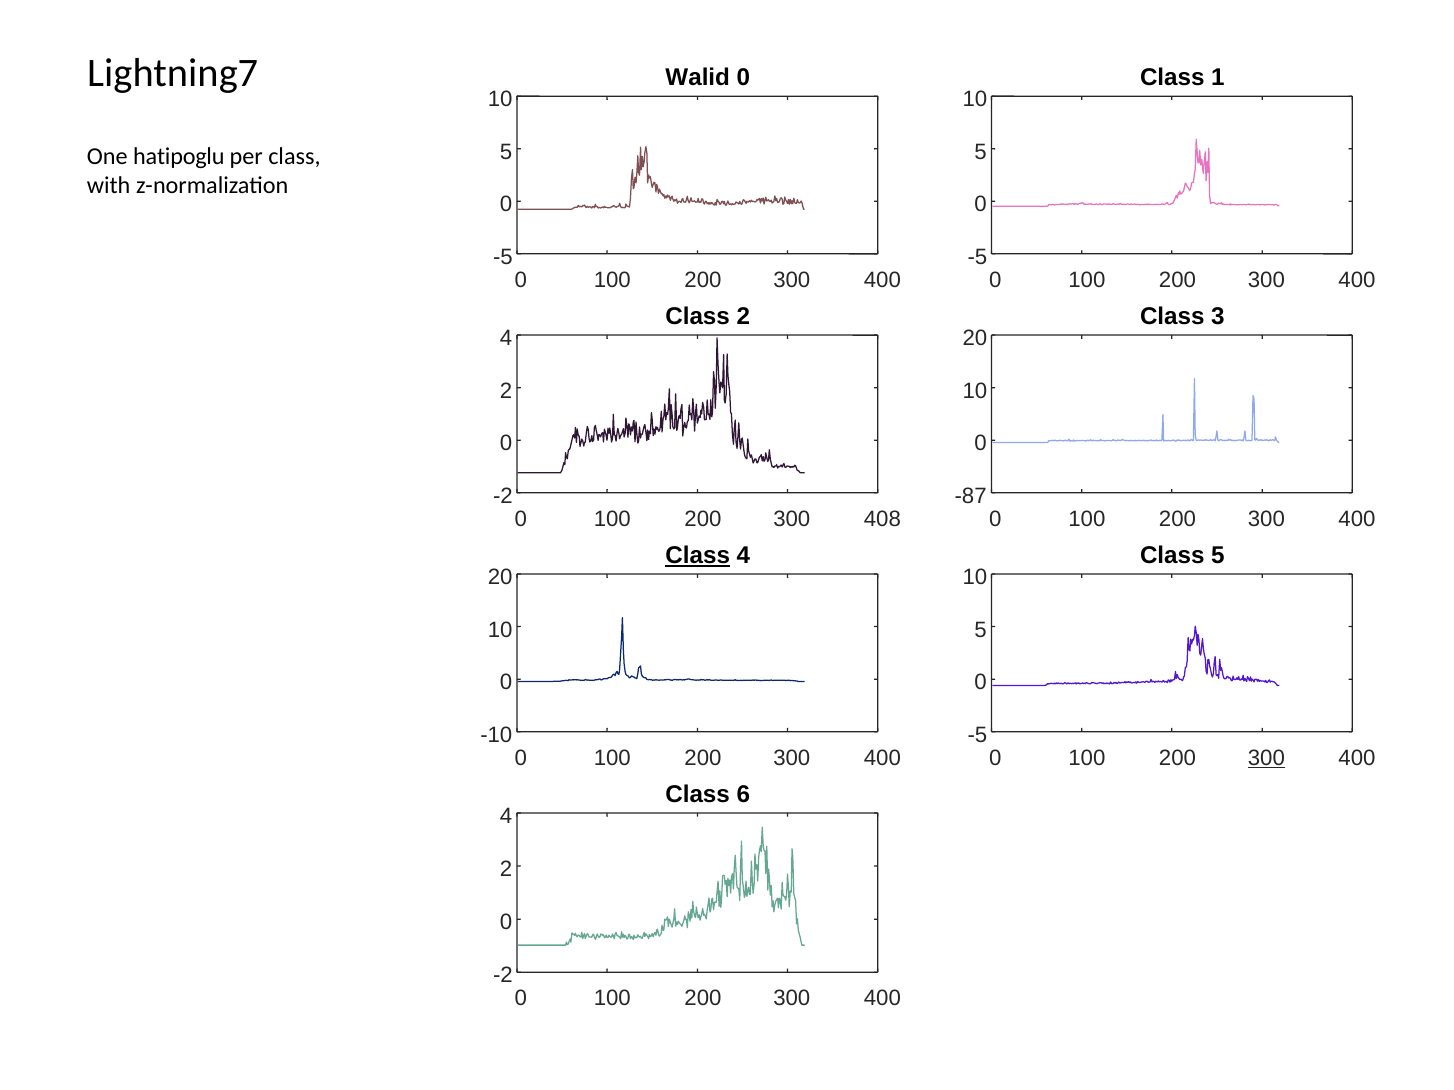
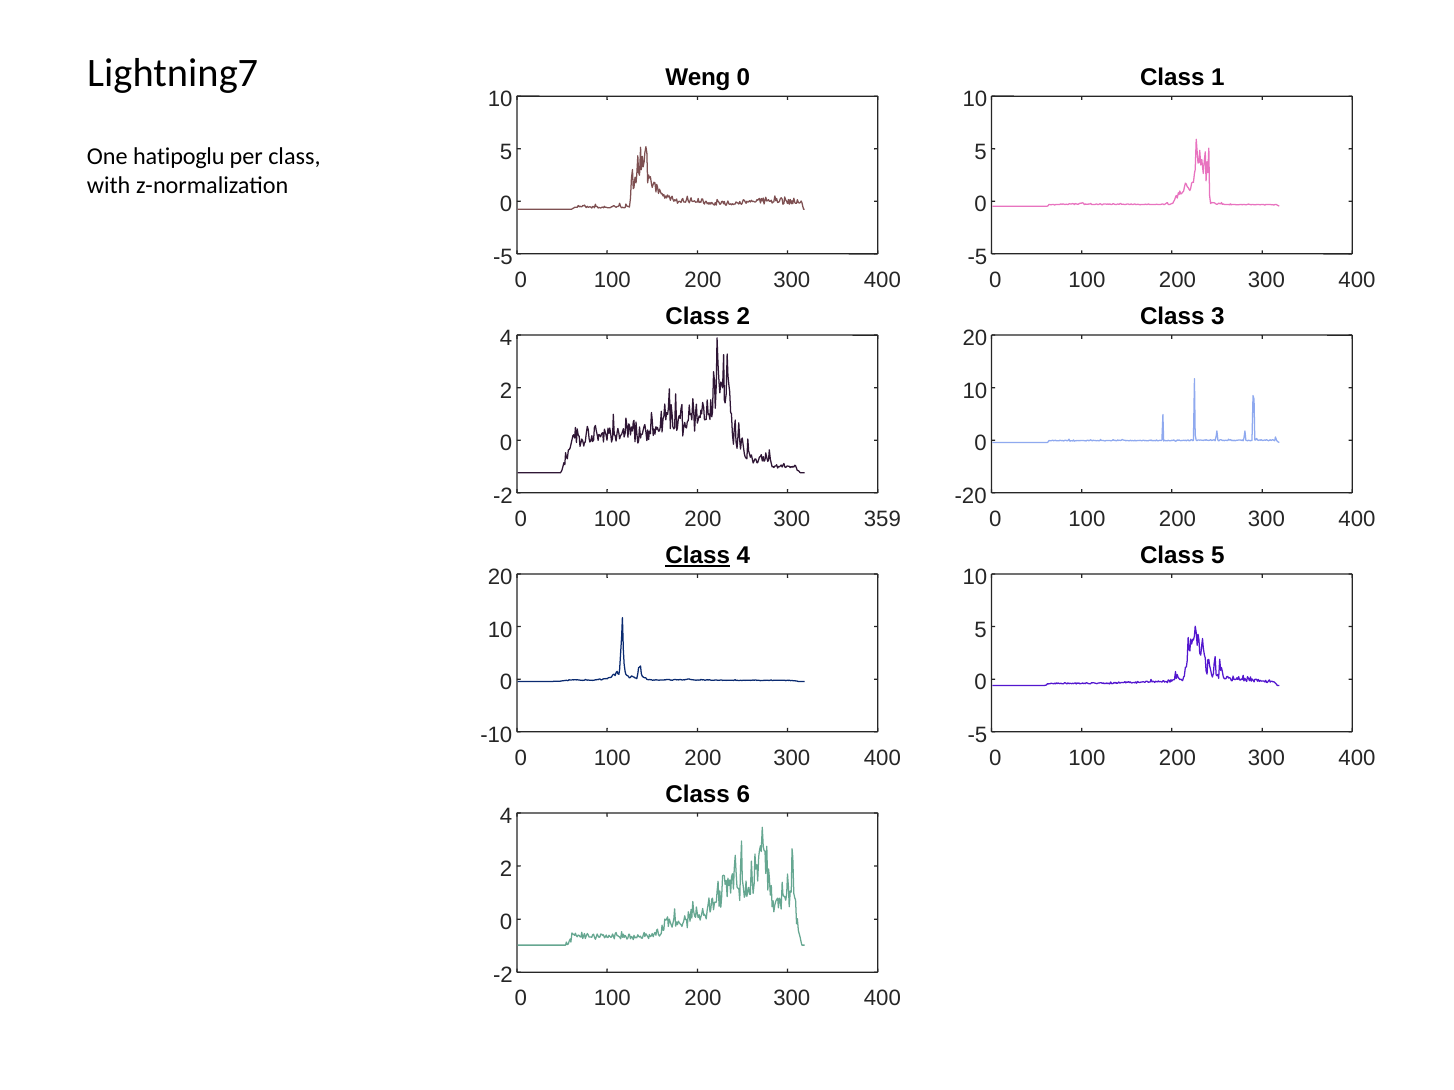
Walid: Walid -> Weng (698, 78)
-87: -87 -> -20 (971, 496)
408: 408 -> 359 (882, 519)
300 underline: present -> none (1266, 758)
